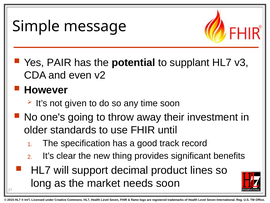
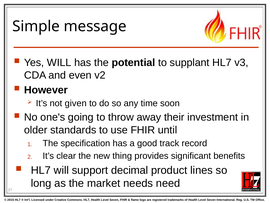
Yes PAIR: PAIR -> WILL (59, 62)
needs soon: soon -> need (168, 183)
